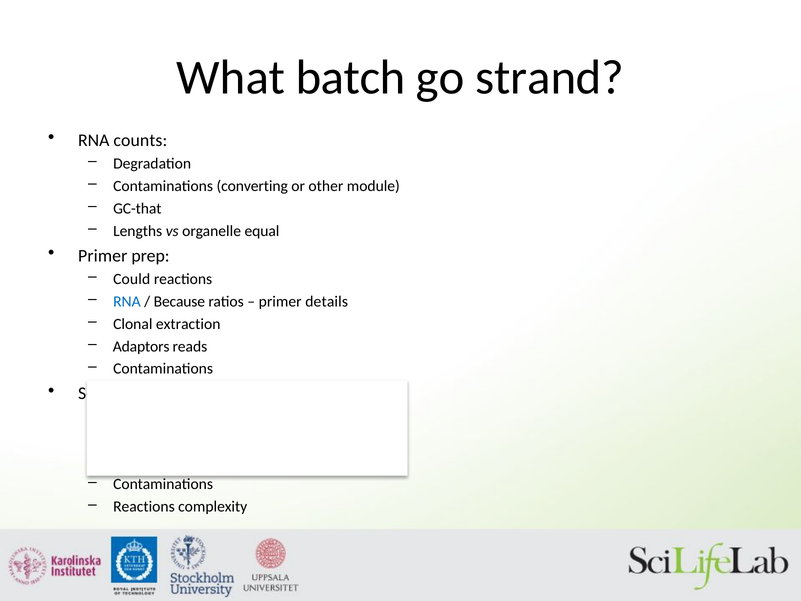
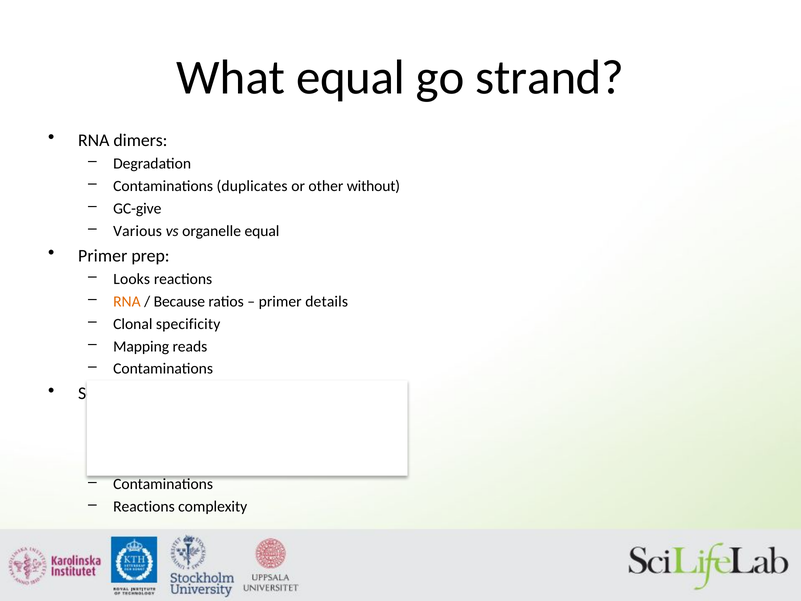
What batch: batch -> equal (351, 78)
counts: counts -> dimers (140, 140)
converting: converting -> duplicates (252, 186)
module: module -> without (373, 186)
GC-that: GC-that -> GC-give (137, 208)
Lengths: Lengths -> Various (138, 231)
Could: Could -> Looks (132, 279)
RNA colour: blue -> orange (127, 301)
extraction: extraction -> specificity (188, 324)
Adaptors: Adaptors -> Mapping (141, 346)
